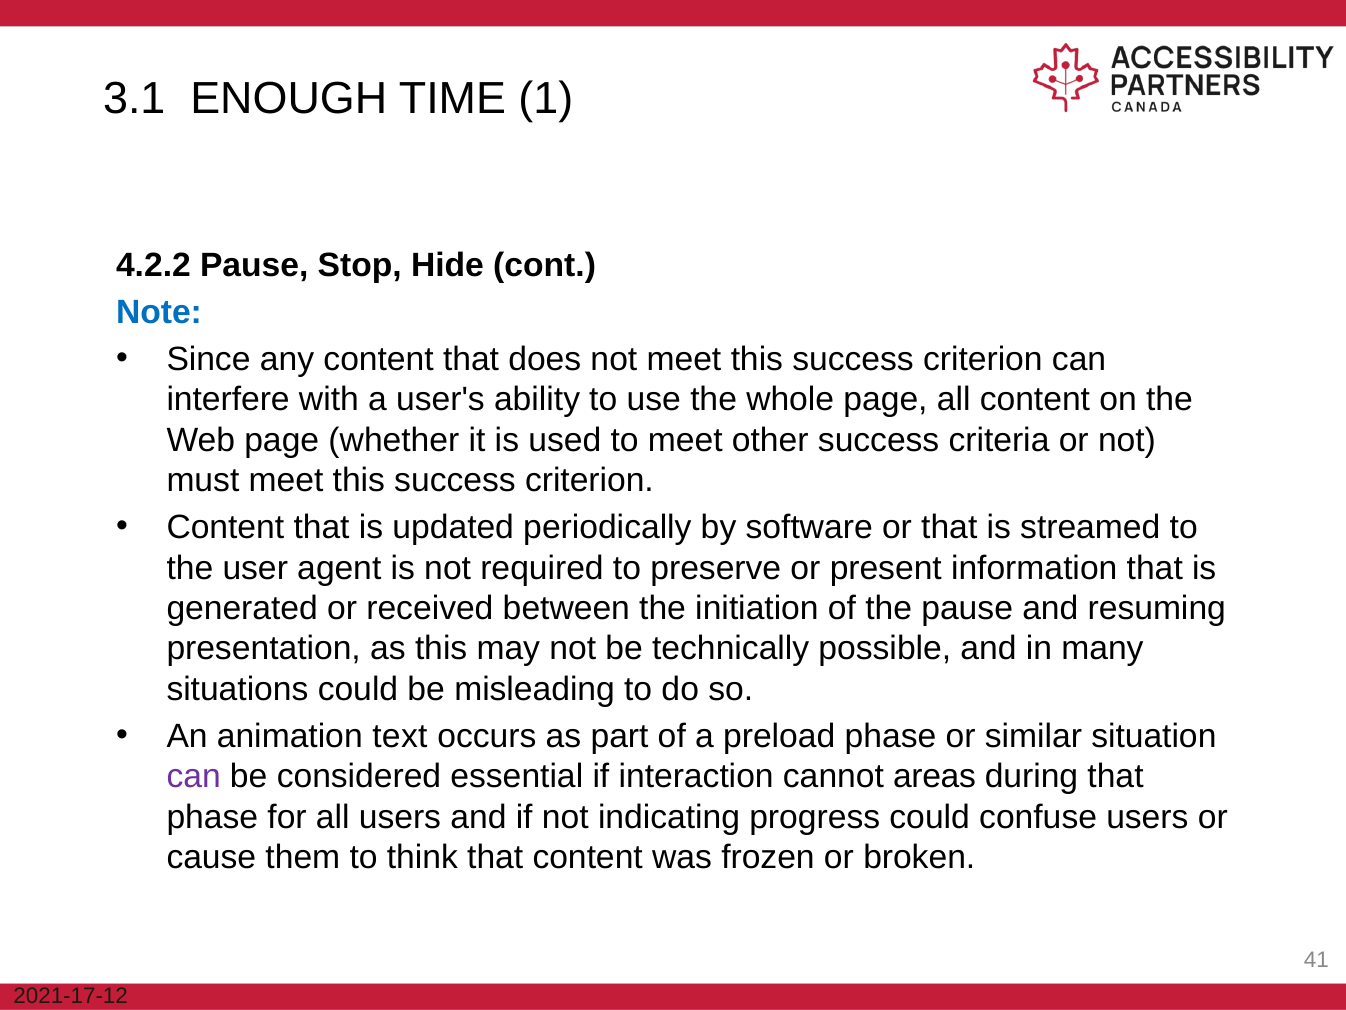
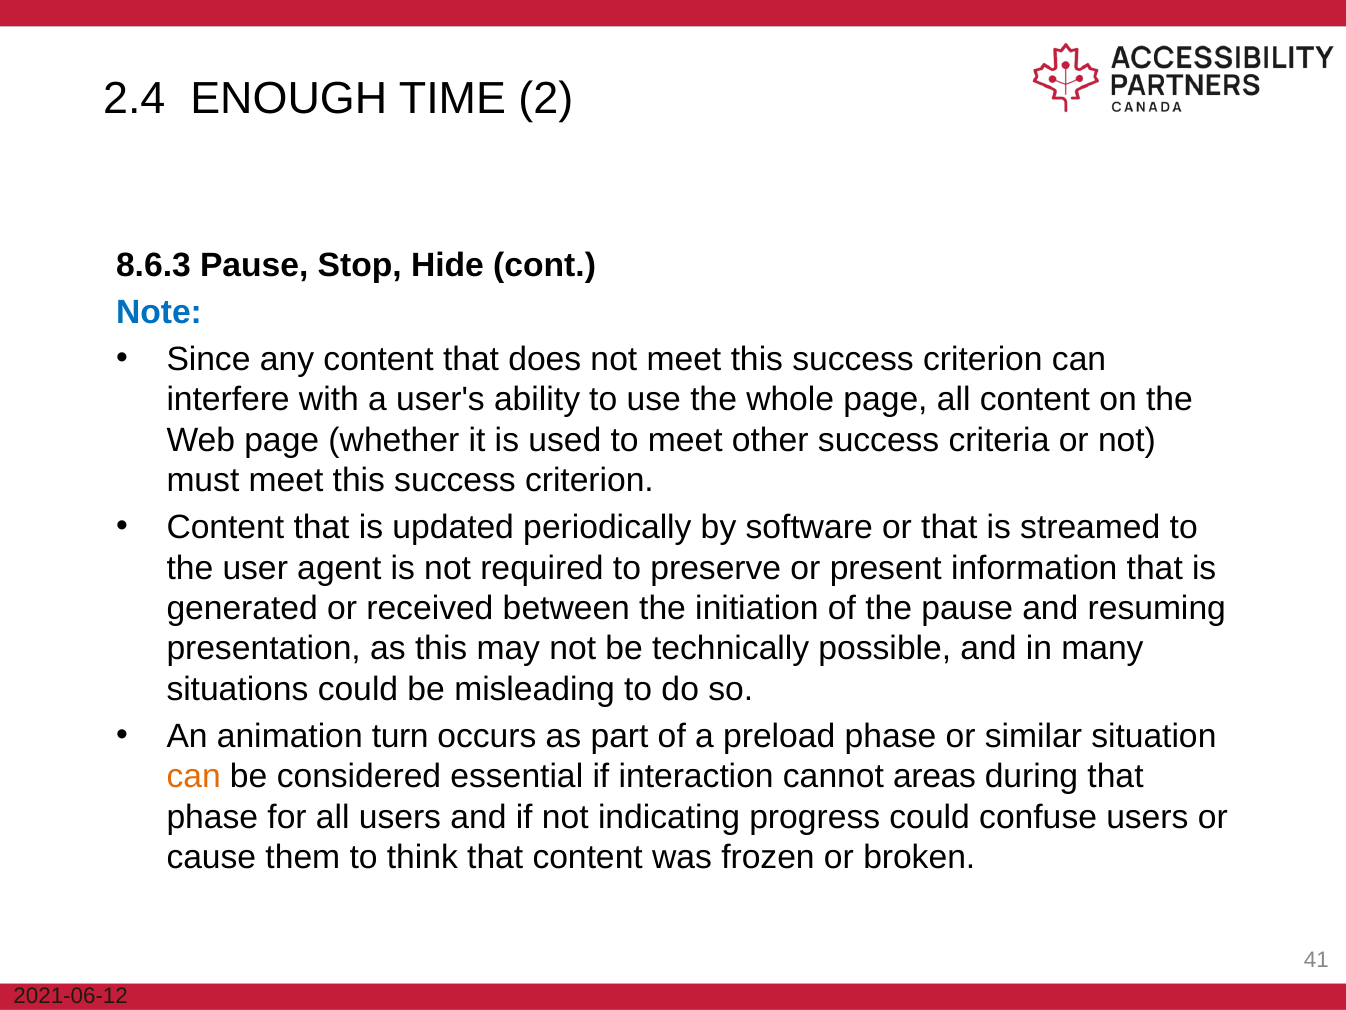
3.1: 3.1 -> 2.4 (134, 99)
1: 1 -> 2 (546, 99)
4.2.2: 4.2.2 -> 8.6.3 (153, 265)
text: text -> turn (400, 736)
can colour: purple -> orange (194, 776)
2021-17-12: 2021-17-12 -> 2021-06-12 (71, 995)
